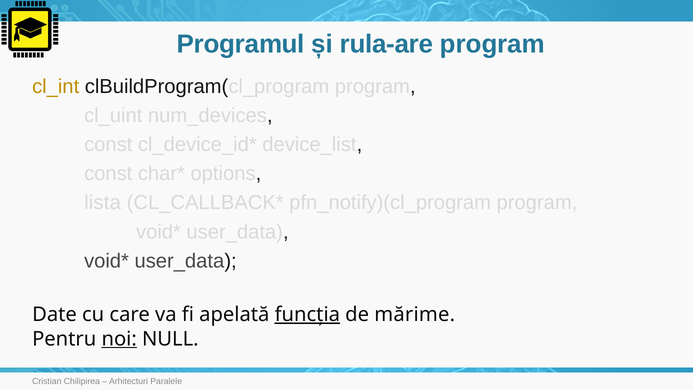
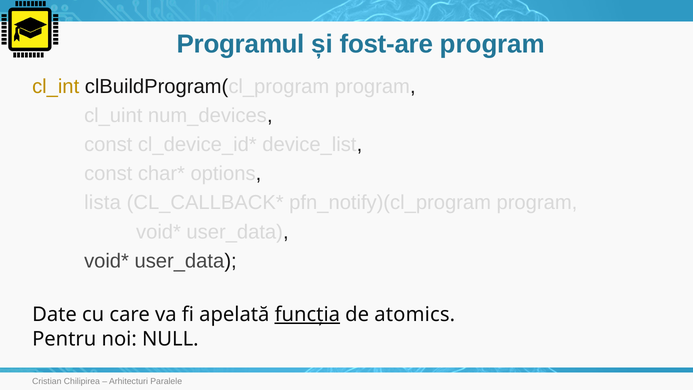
rula-are: rula-are -> fost-are (386, 44)
mărime: mărime -> atomics (415, 314)
noi underline: present -> none (119, 339)
